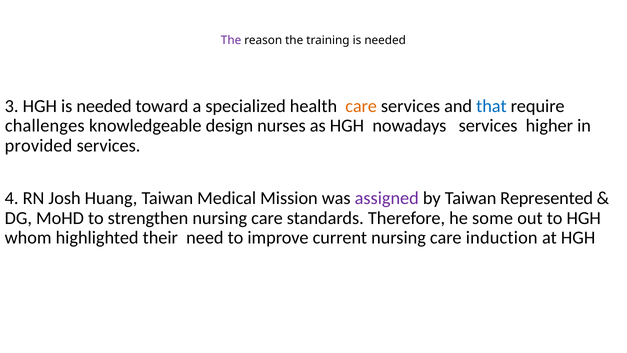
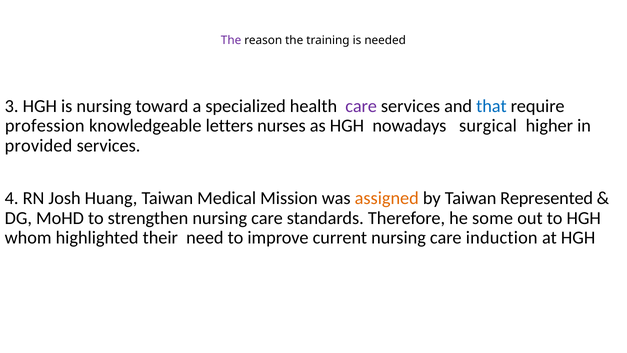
HGH is needed: needed -> nursing (104, 106)
care colour: orange -> purple (361, 106)
challenges: challenges -> profession (45, 126)
design: design -> letters (229, 126)
nowadays services: services -> surgical (488, 126)
assigned colour: purple -> orange (387, 198)
